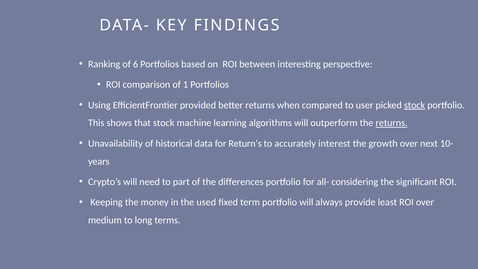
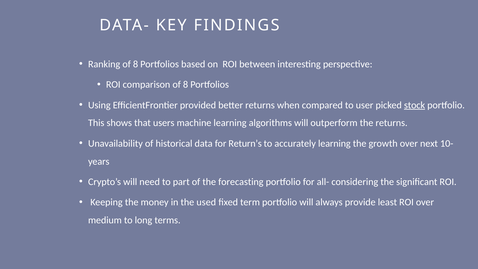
Ranking of 6: 6 -> 8 (136, 64)
comparison of 1: 1 -> 8 (186, 85)
that stock: stock -> users (164, 123)
returns underline: present -> none (392, 123)
accurately interest: interest -> learning (334, 143)
differences: differences -> forecasting (241, 182)
